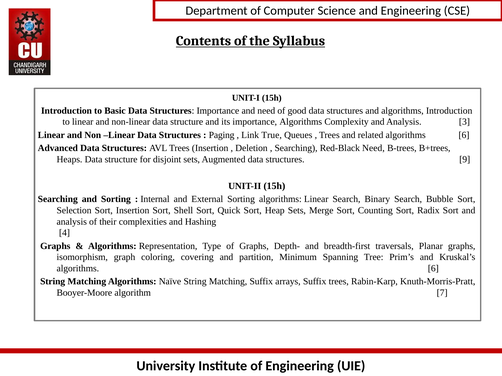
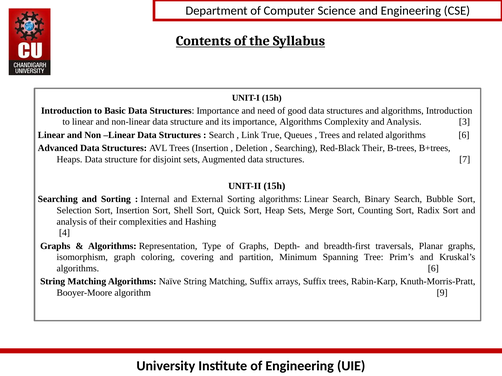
Paging: Paging -> Search (222, 135)
Red-Black Need: Need -> Their (373, 148)
9: 9 -> 7 (465, 159)
7: 7 -> 9 (442, 293)
